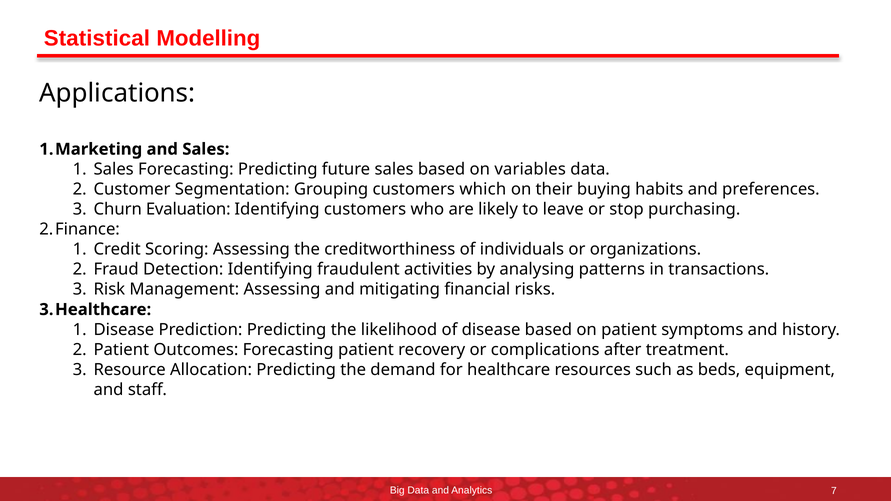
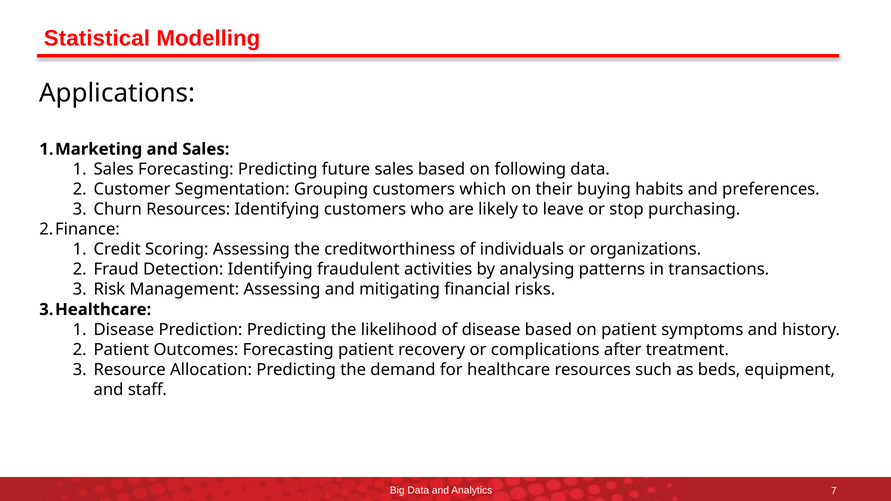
variables: variables -> following (530, 169)
Churn Evaluation: Evaluation -> Resources (188, 209)
